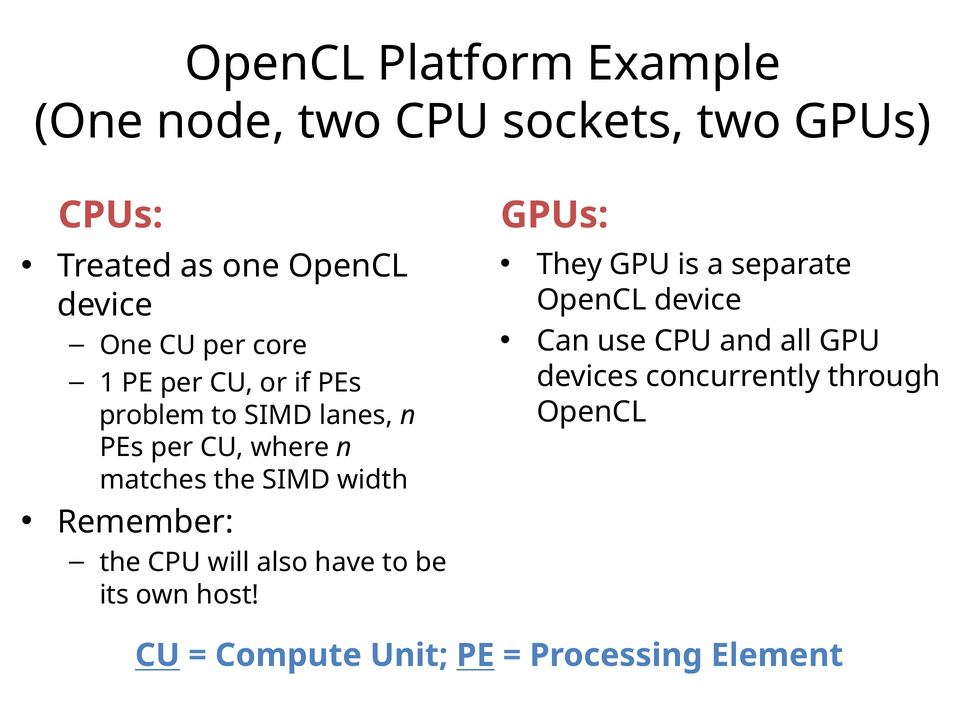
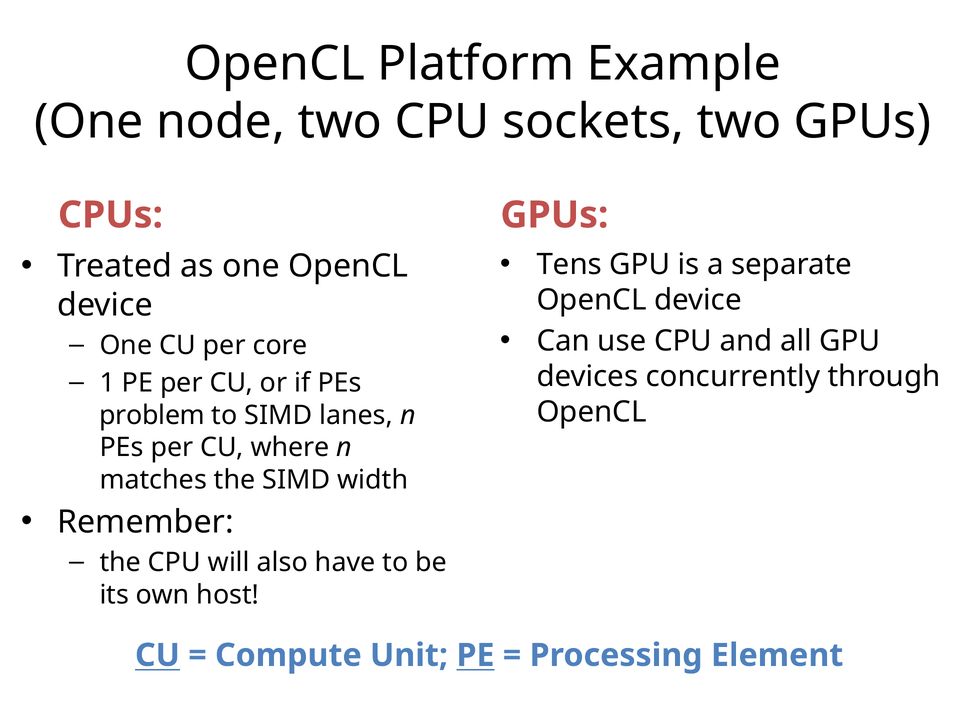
They: They -> Tens (569, 264)
